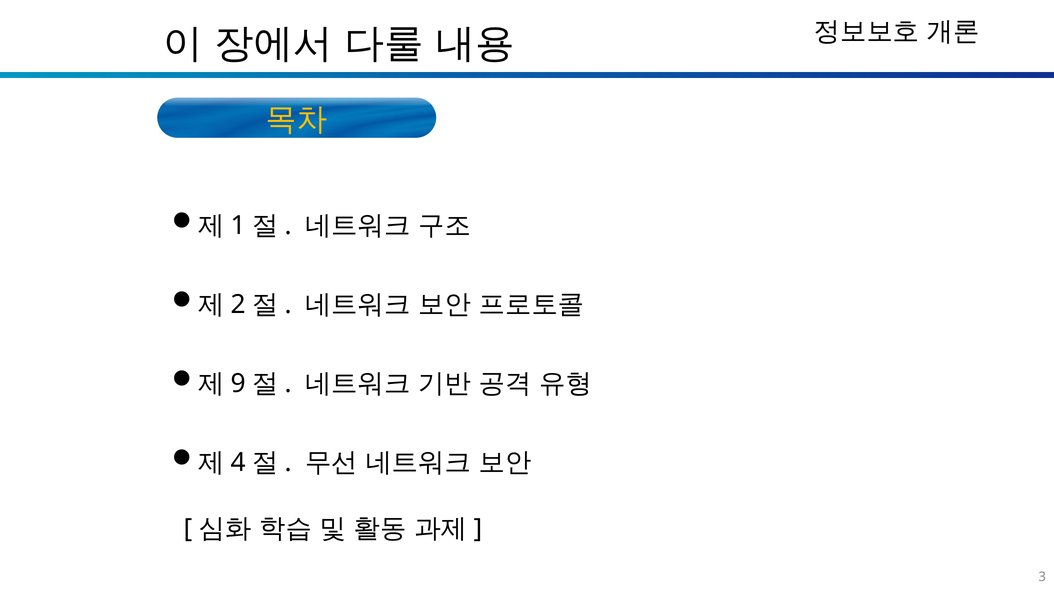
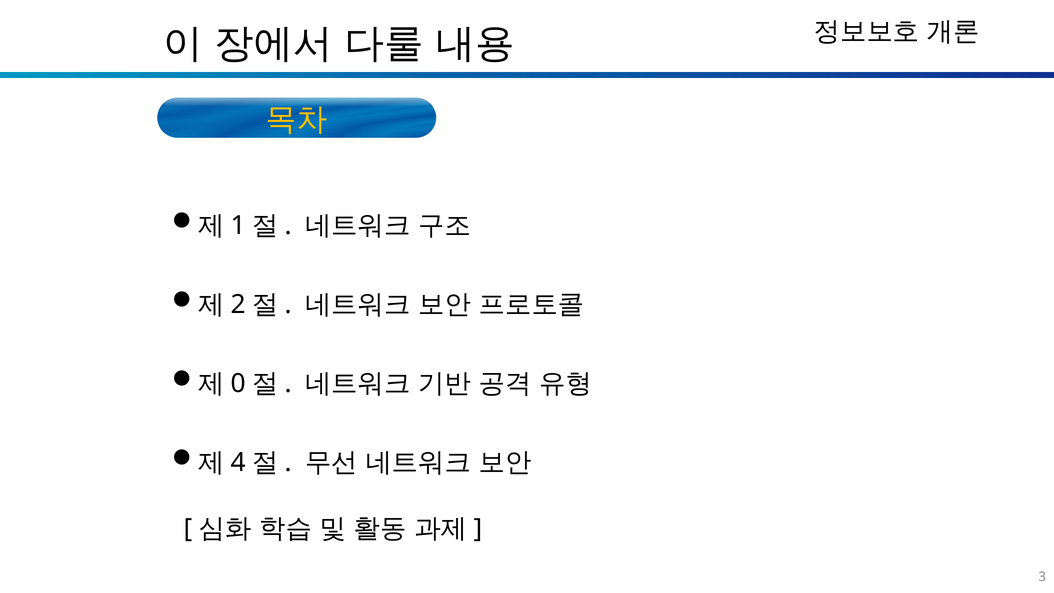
9: 9 -> 0 (238, 383)
